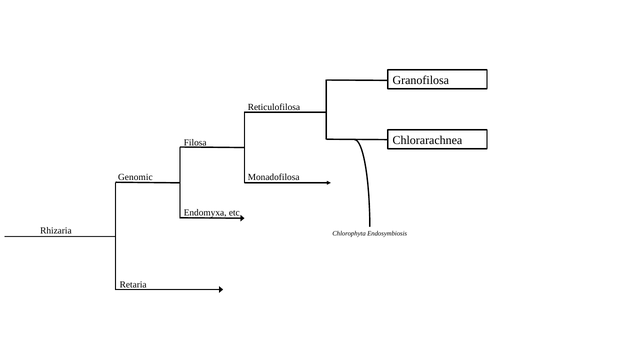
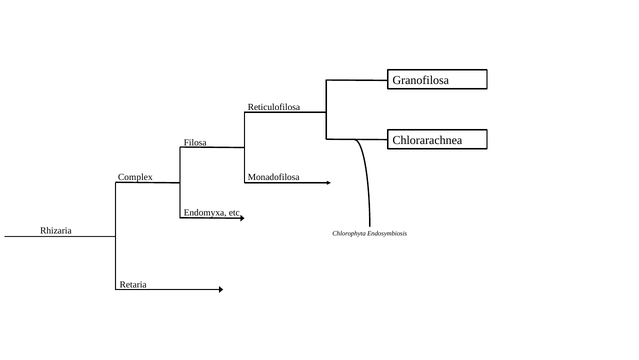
Genomic: Genomic -> Complex (135, 177)
